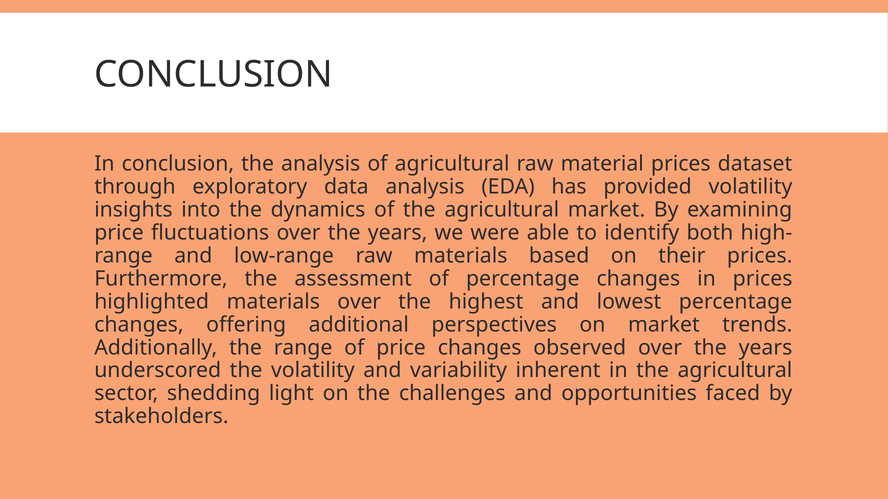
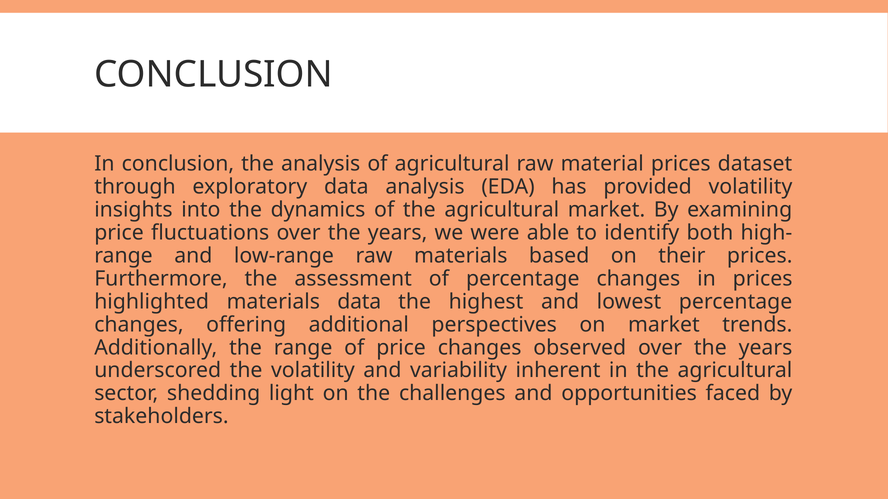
materials over: over -> data (359, 302)
